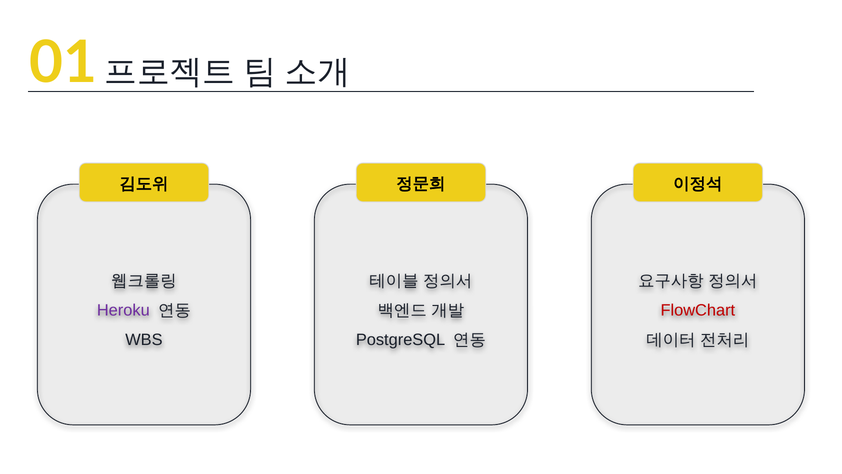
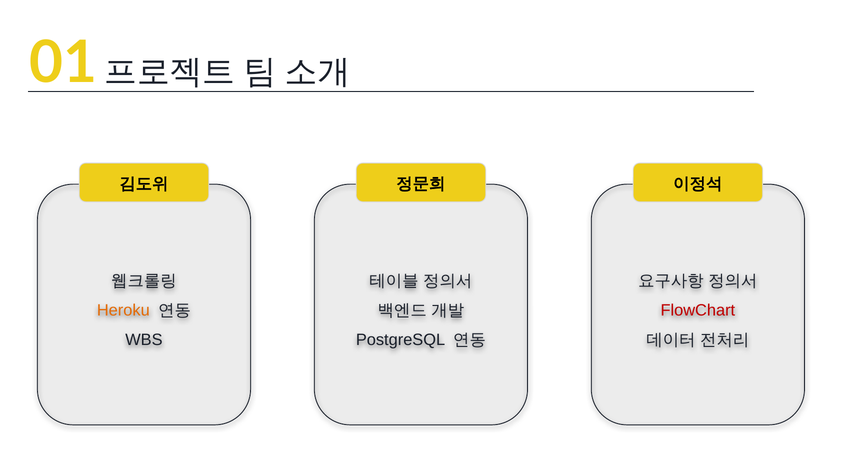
Heroku colour: purple -> orange (123, 310)
